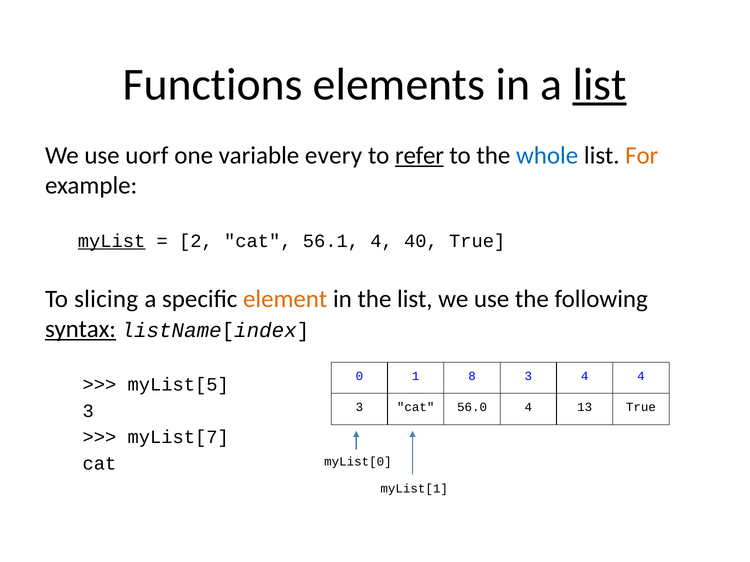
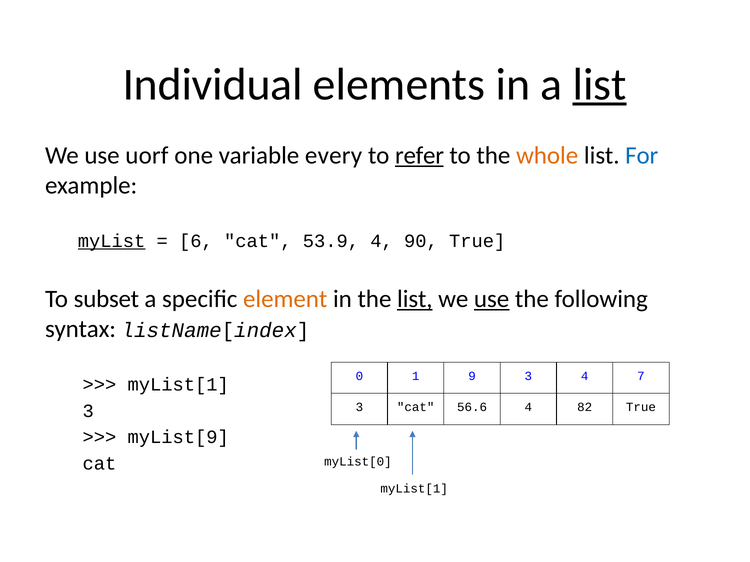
Functions: Functions -> Individual (213, 84)
whole colour: blue -> orange (547, 156)
For colour: orange -> blue (642, 156)
2: 2 -> 6 (196, 241)
56.1: 56.1 -> 53.9 (331, 241)
40: 40 -> 90 (421, 241)
slicing: slicing -> subset (106, 299)
list underline: none -> present (415, 299)
use underline: none -> present (492, 299)
syntax underline: present -> none (80, 329)
8: 8 -> 9 (472, 376)
4 4: 4 -> 7 (641, 376)
myList[5: myList[5 -> myList[1 (178, 385)
56.0: 56.0 -> 56.6 (472, 407)
13: 13 -> 82 (585, 407)
myList[7: myList[7 -> myList[9 (178, 438)
